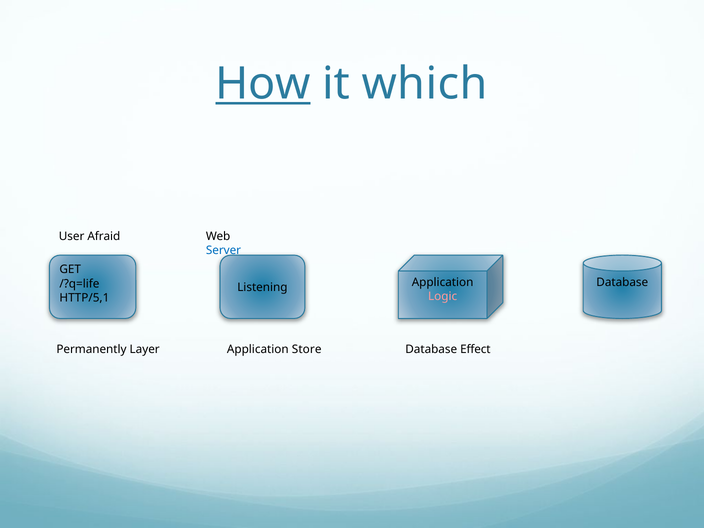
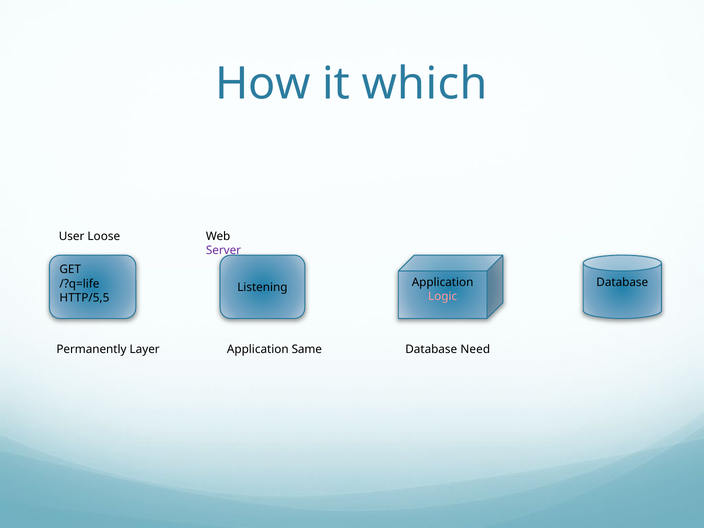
How underline: present -> none (263, 84)
Afraid: Afraid -> Loose (104, 236)
Server colour: blue -> purple (223, 250)
HTTP/5,1: HTTP/5,1 -> HTTP/5,5 (84, 298)
Store: Store -> Same (307, 349)
Effect: Effect -> Need (475, 349)
